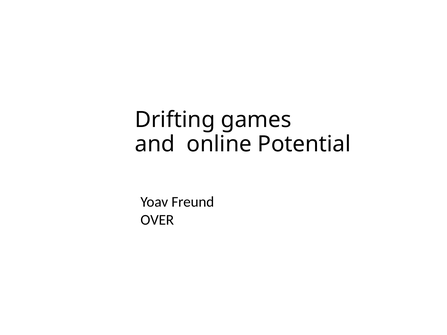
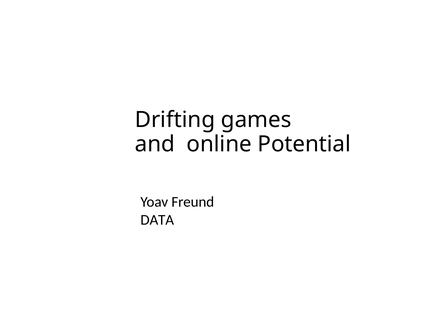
OVER: OVER -> DATA (157, 220)
